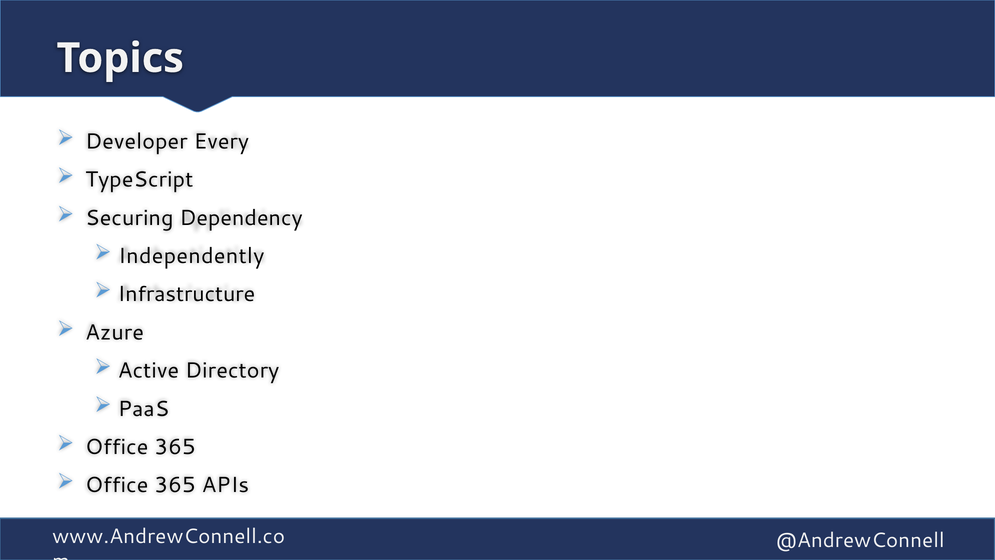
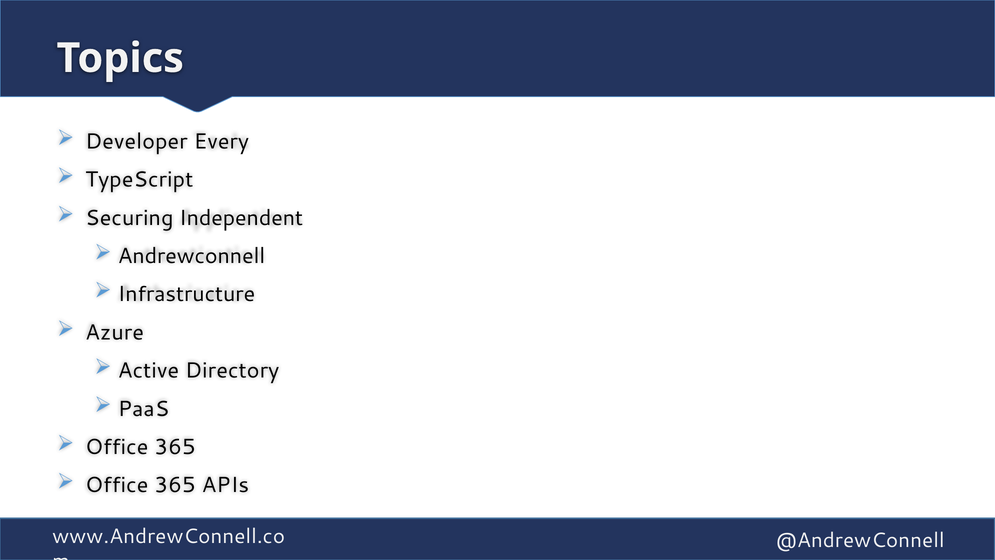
Dependency: Dependency -> Independent (241, 218)
Independently: Independently -> Andrewconnell (192, 256)
